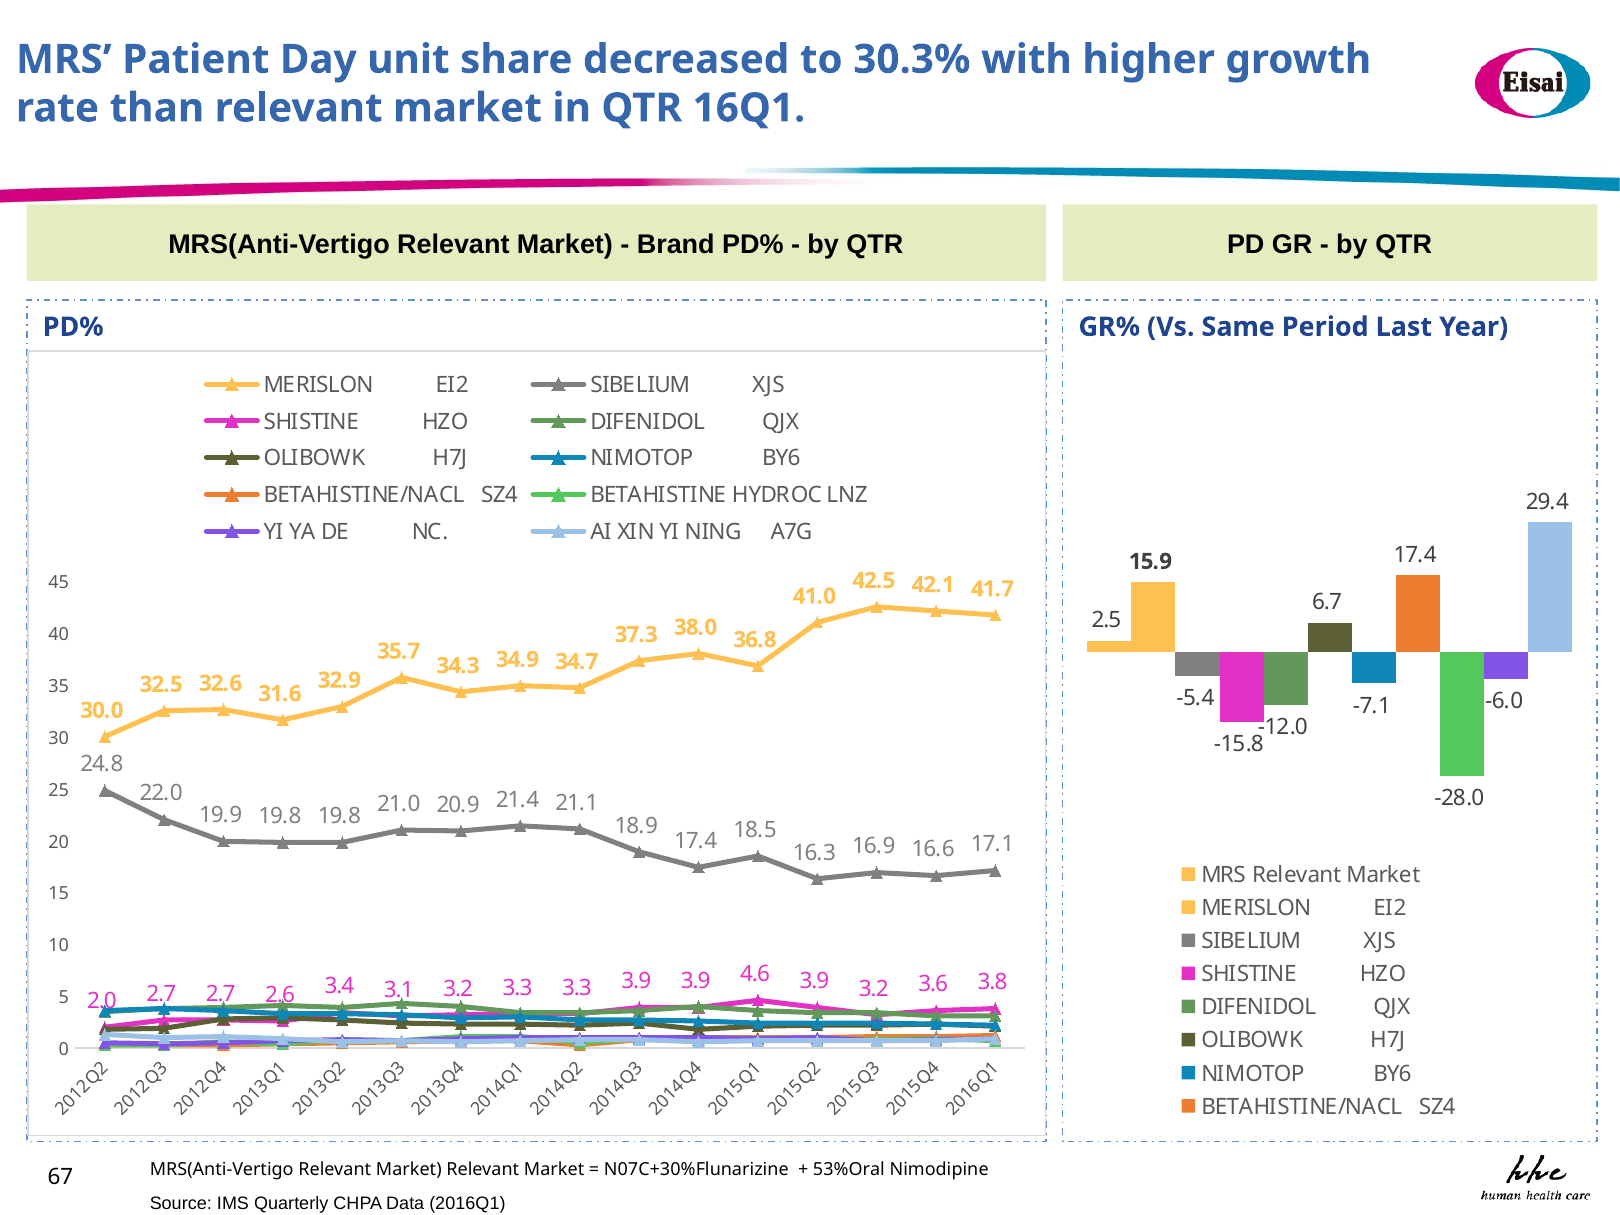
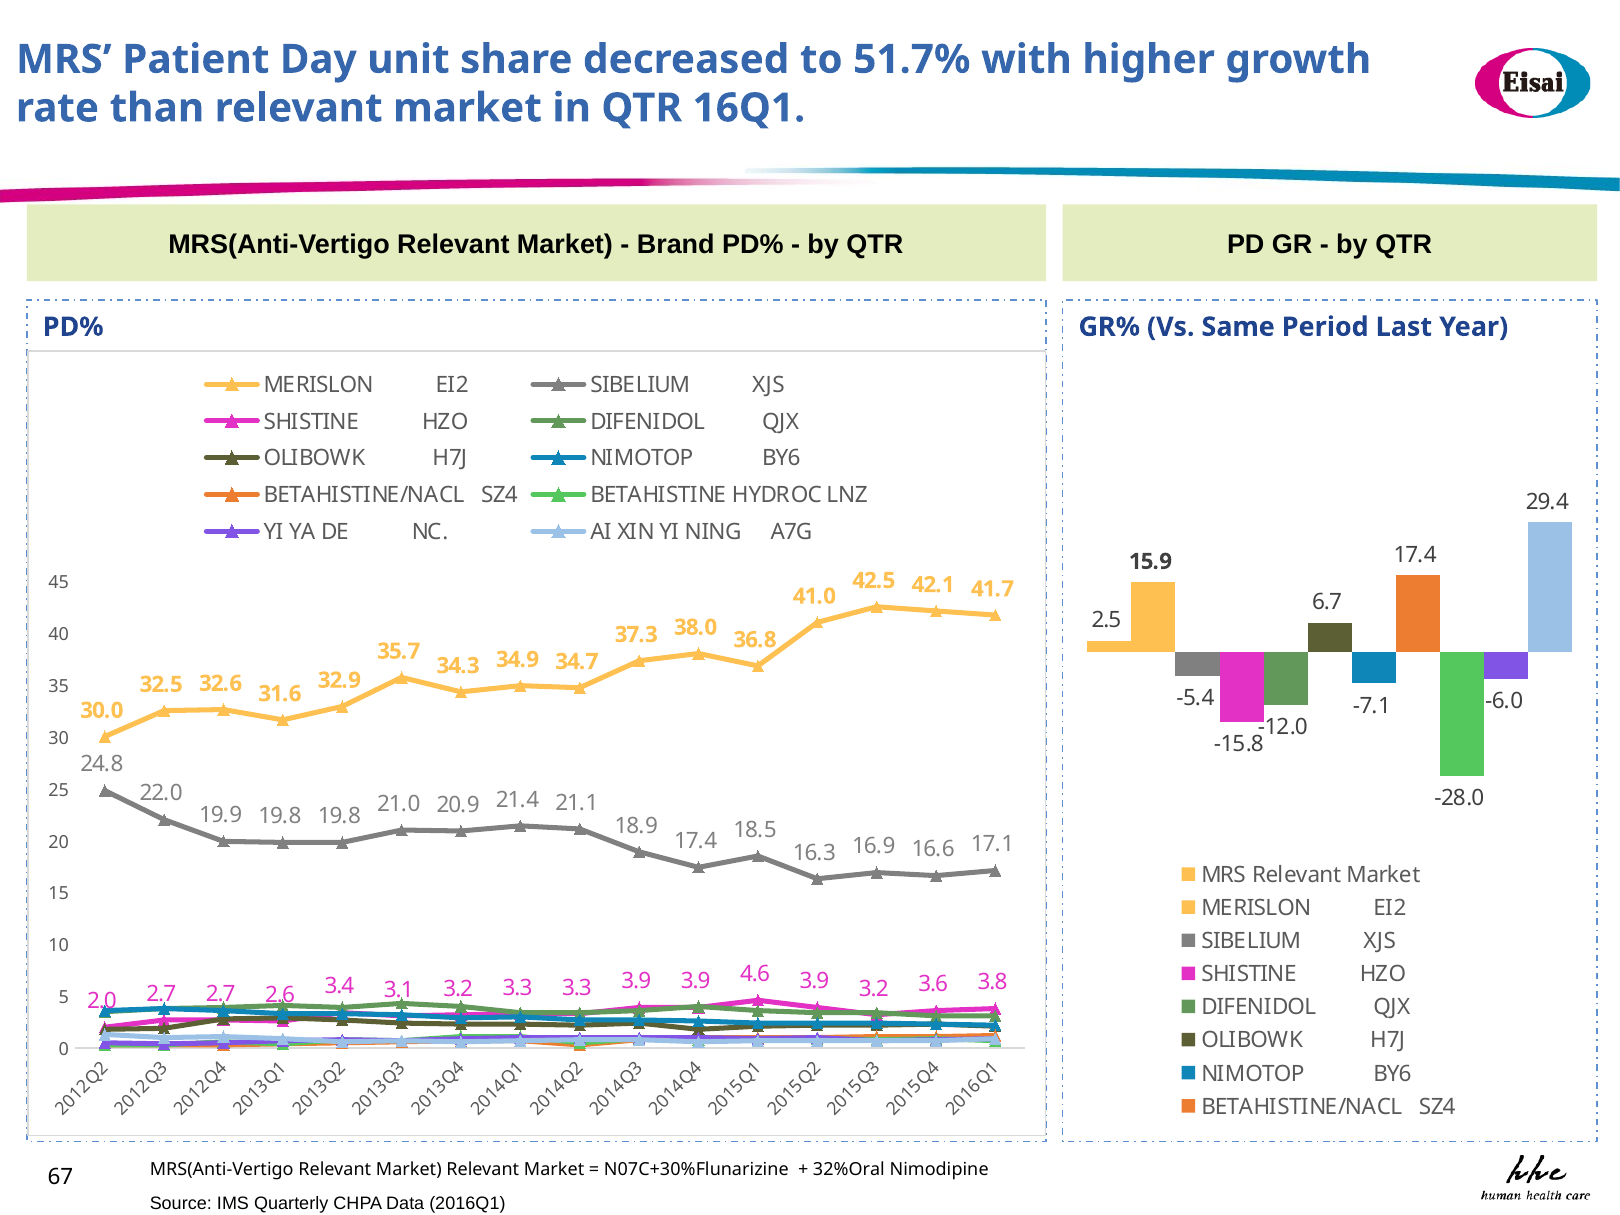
30.3%: 30.3% -> 51.7% (912, 59)
53%Oral: 53%Oral -> 32%Oral (849, 1170)
